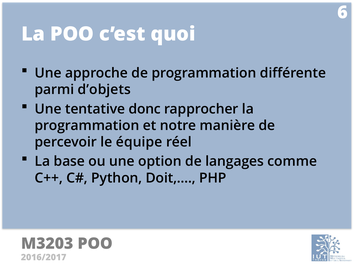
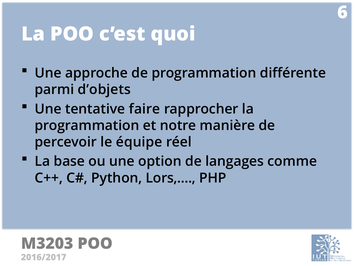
donc: donc -> faire (145, 109)
Doit,…: Doit,… -> Lors,… (171, 178)
